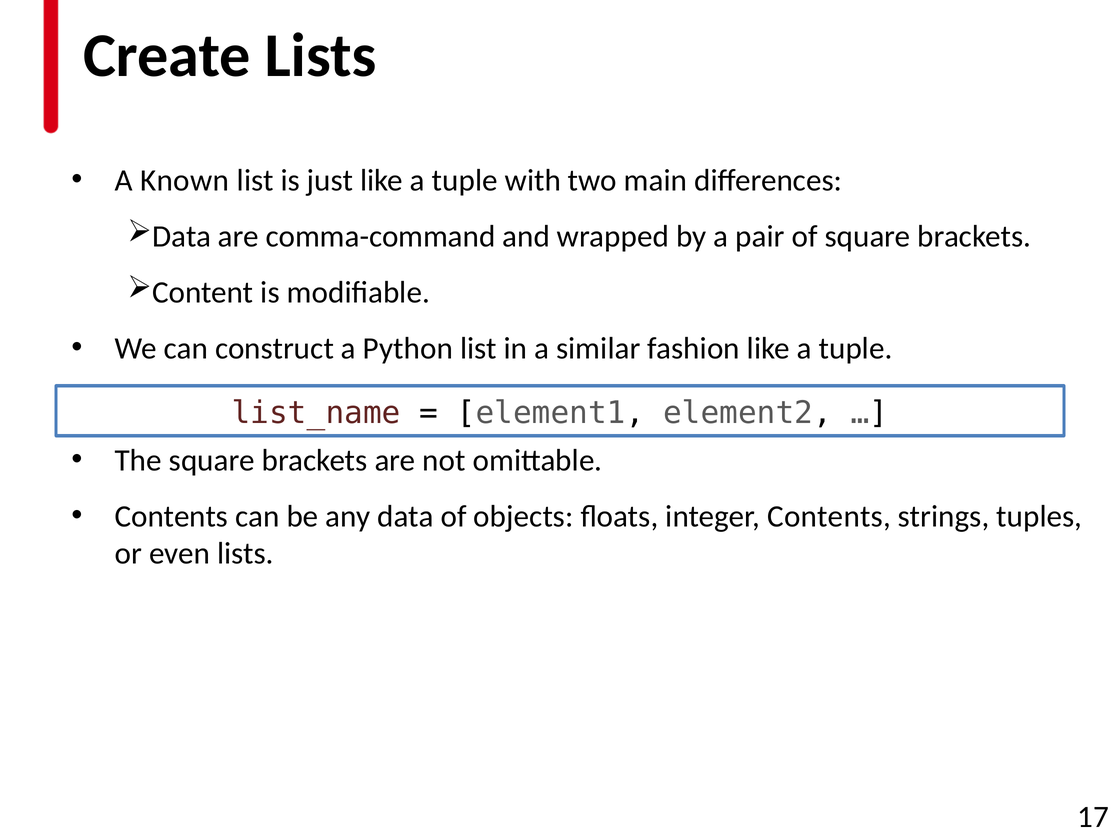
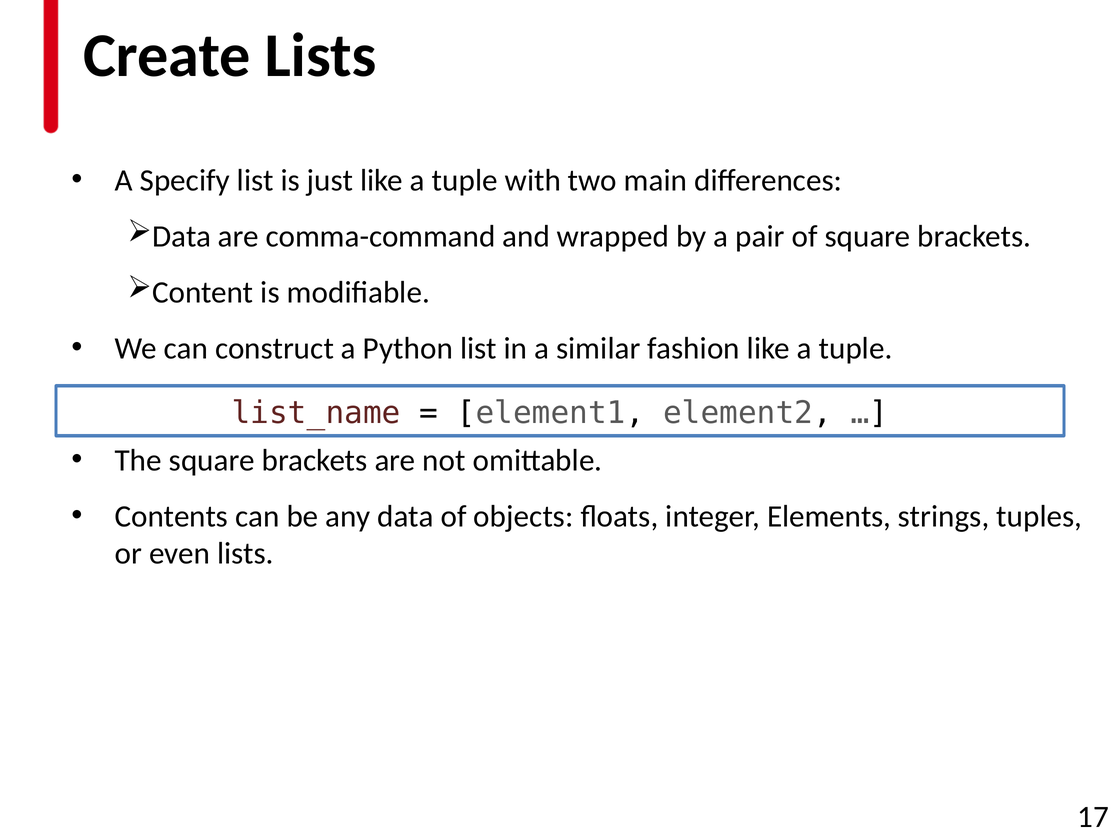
Known: Known -> Specify (185, 180)
integer Contents: Contents -> Elements (829, 516)
